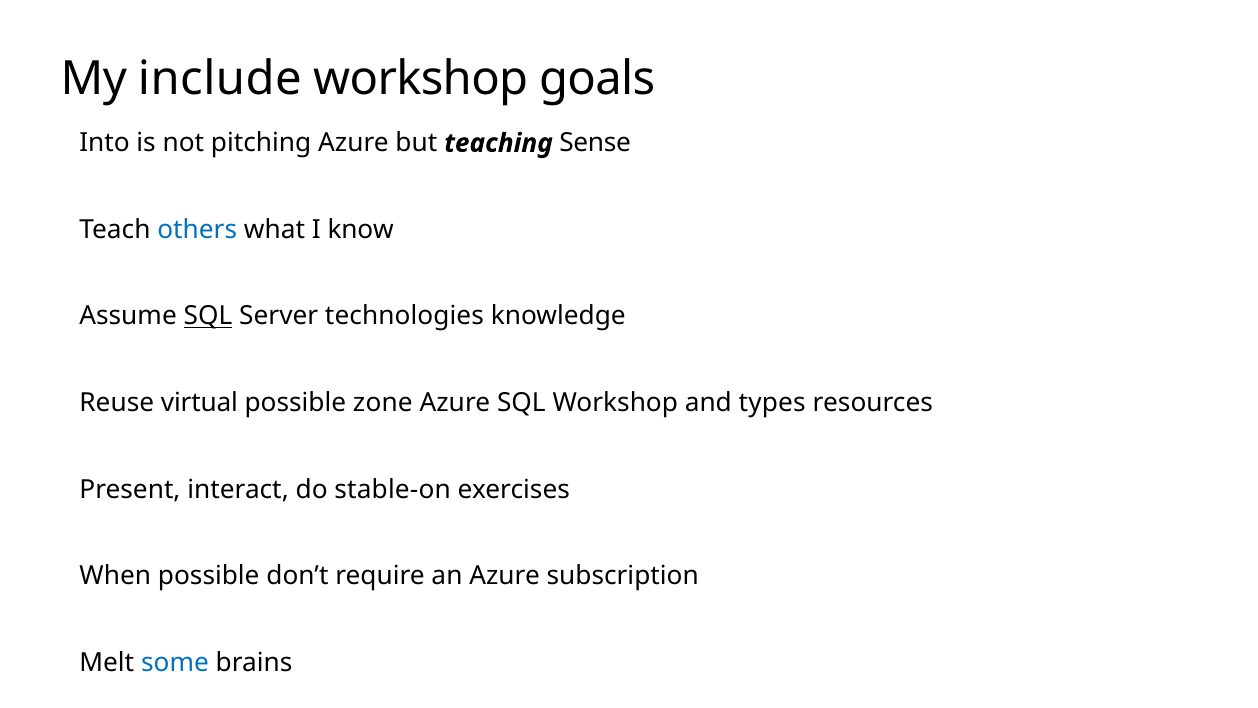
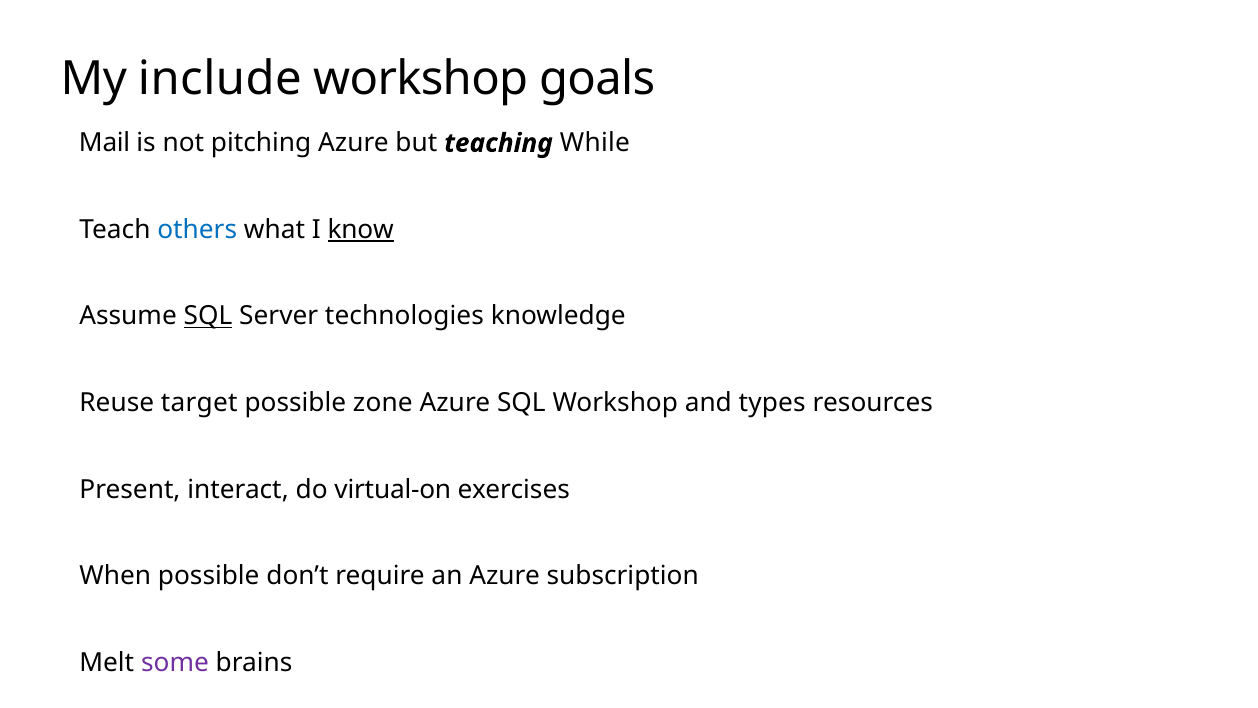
Into: Into -> Mail (105, 143)
Sense: Sense -> While (595, 143)
know underline: none -> present (361, 230)
virtual: virtual -> target (199, 403)
stable-on: stable-on -> virtual-on (393, 489)
some colour: blue -> purple (175, 662)
